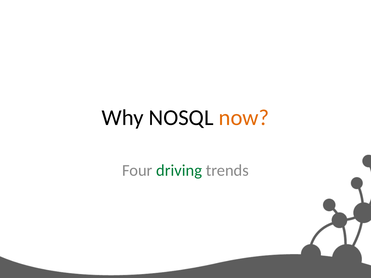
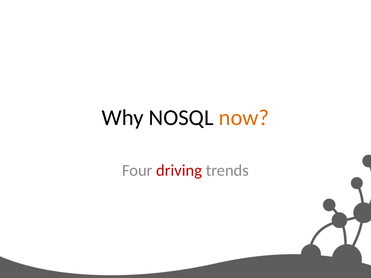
driving colour: green -> red (179, 171)
